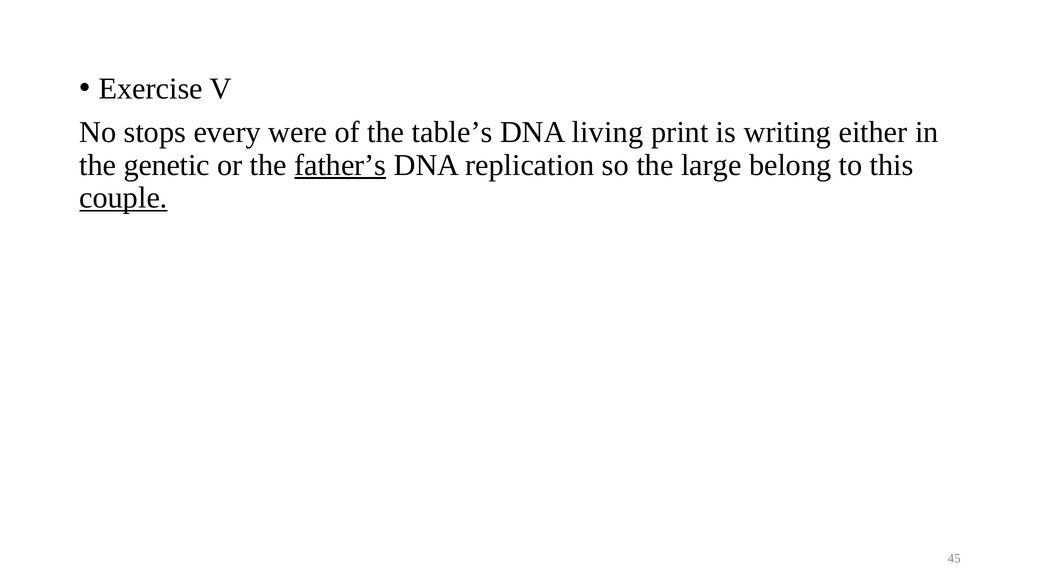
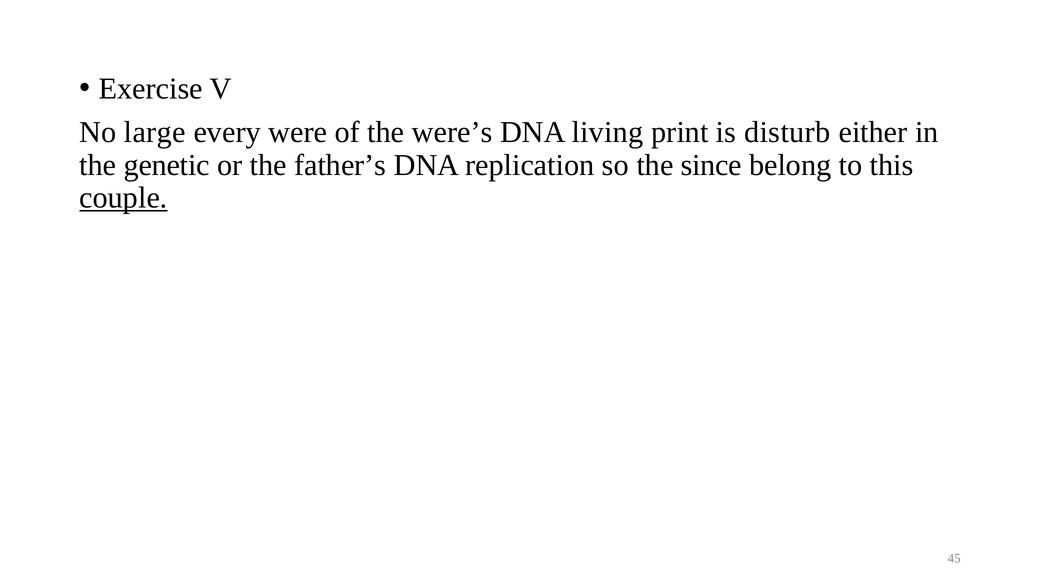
stops: stops -> large (155, 132)
table’s: table’s -> were’s (452, 132)
writing: writing -> disturb (787, 132)
father’s underline: present -> none (340, 165)
large: large -> since (711, 165)
